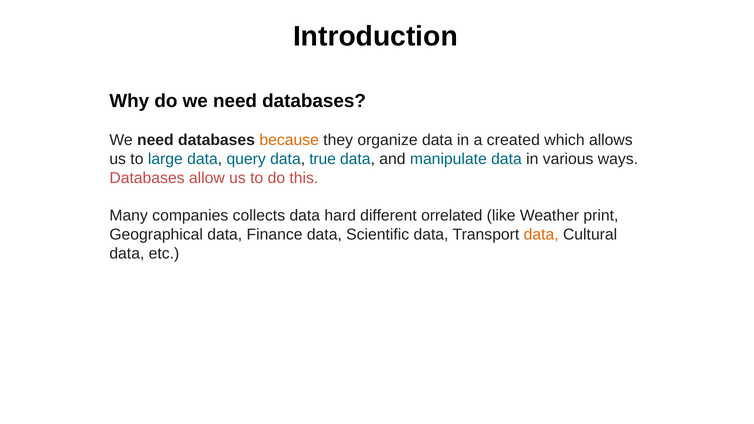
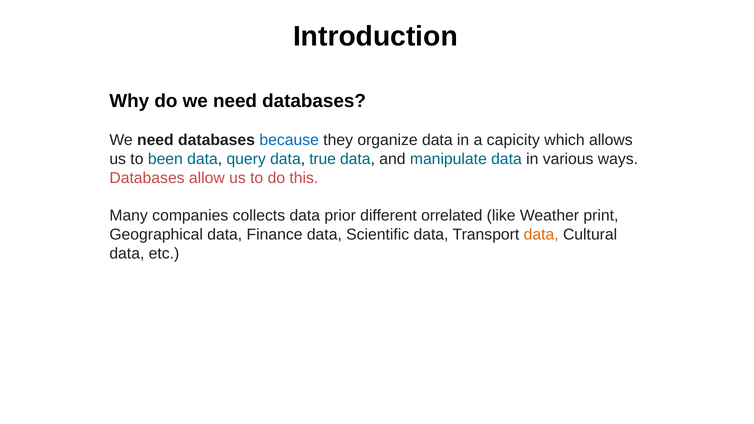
because colour: orange -> blue (289, 140)
created: created -> capicity (513, 140)
large: large -> been (165, 159)
hard: hard -> prior (340, 216)
